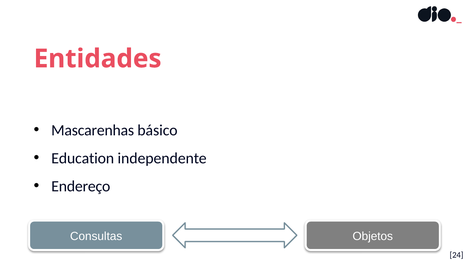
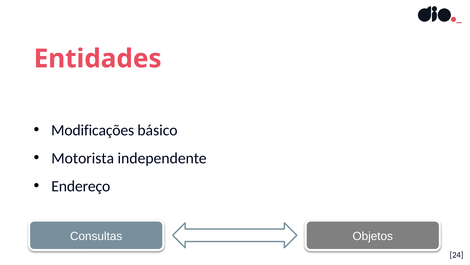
Mascarenhas: Mascarenhas -> Modificações (93, 130)
Education: Education -> Motorista (83, 158)
